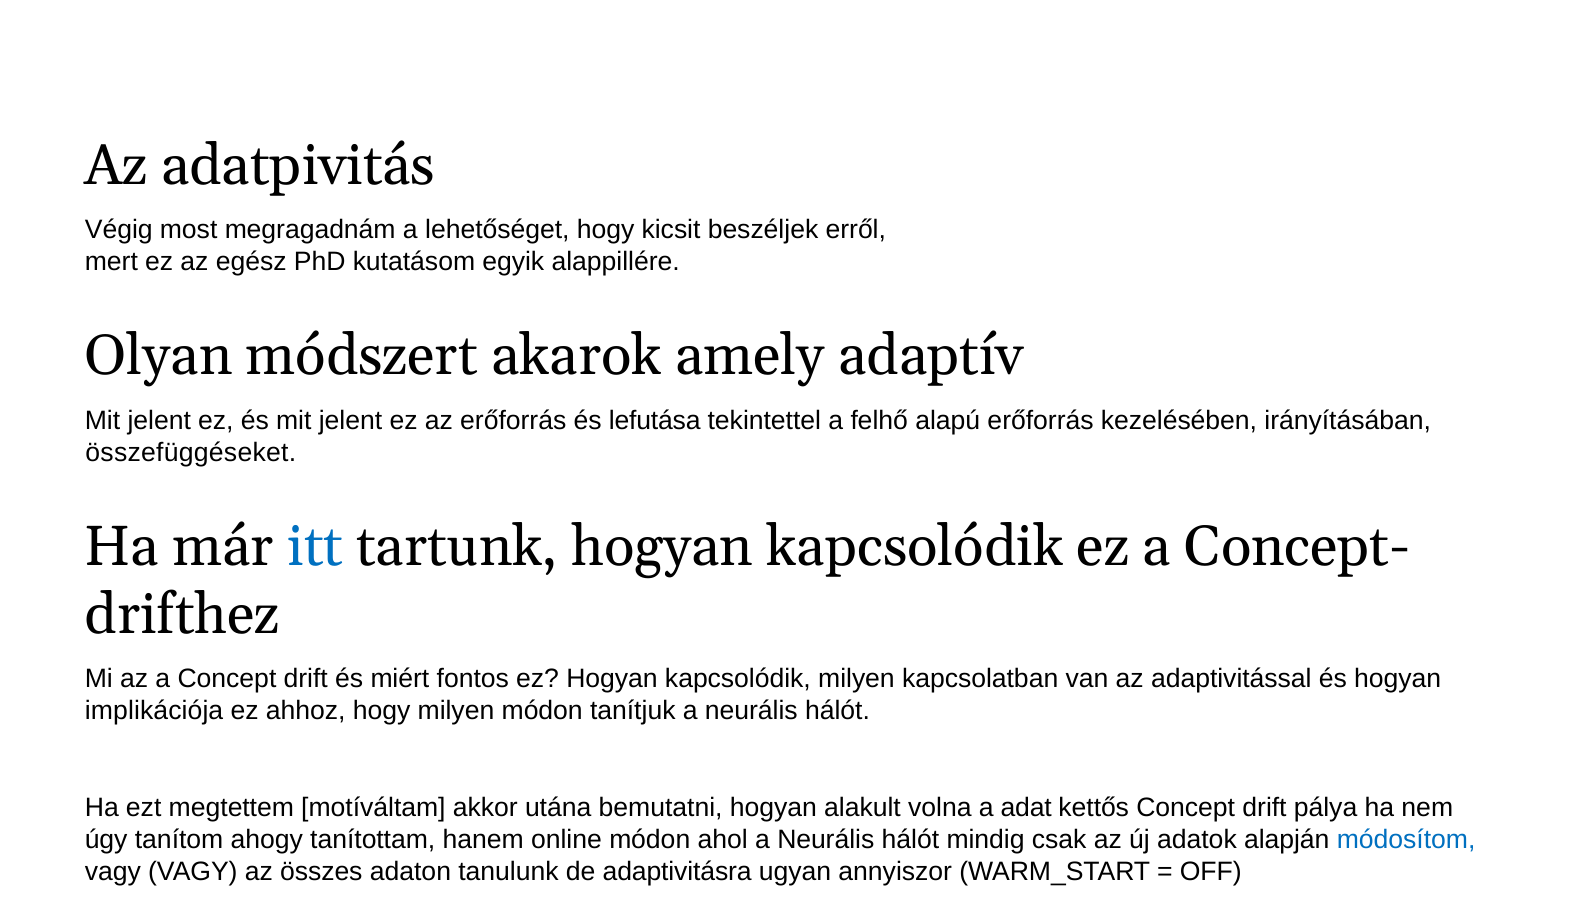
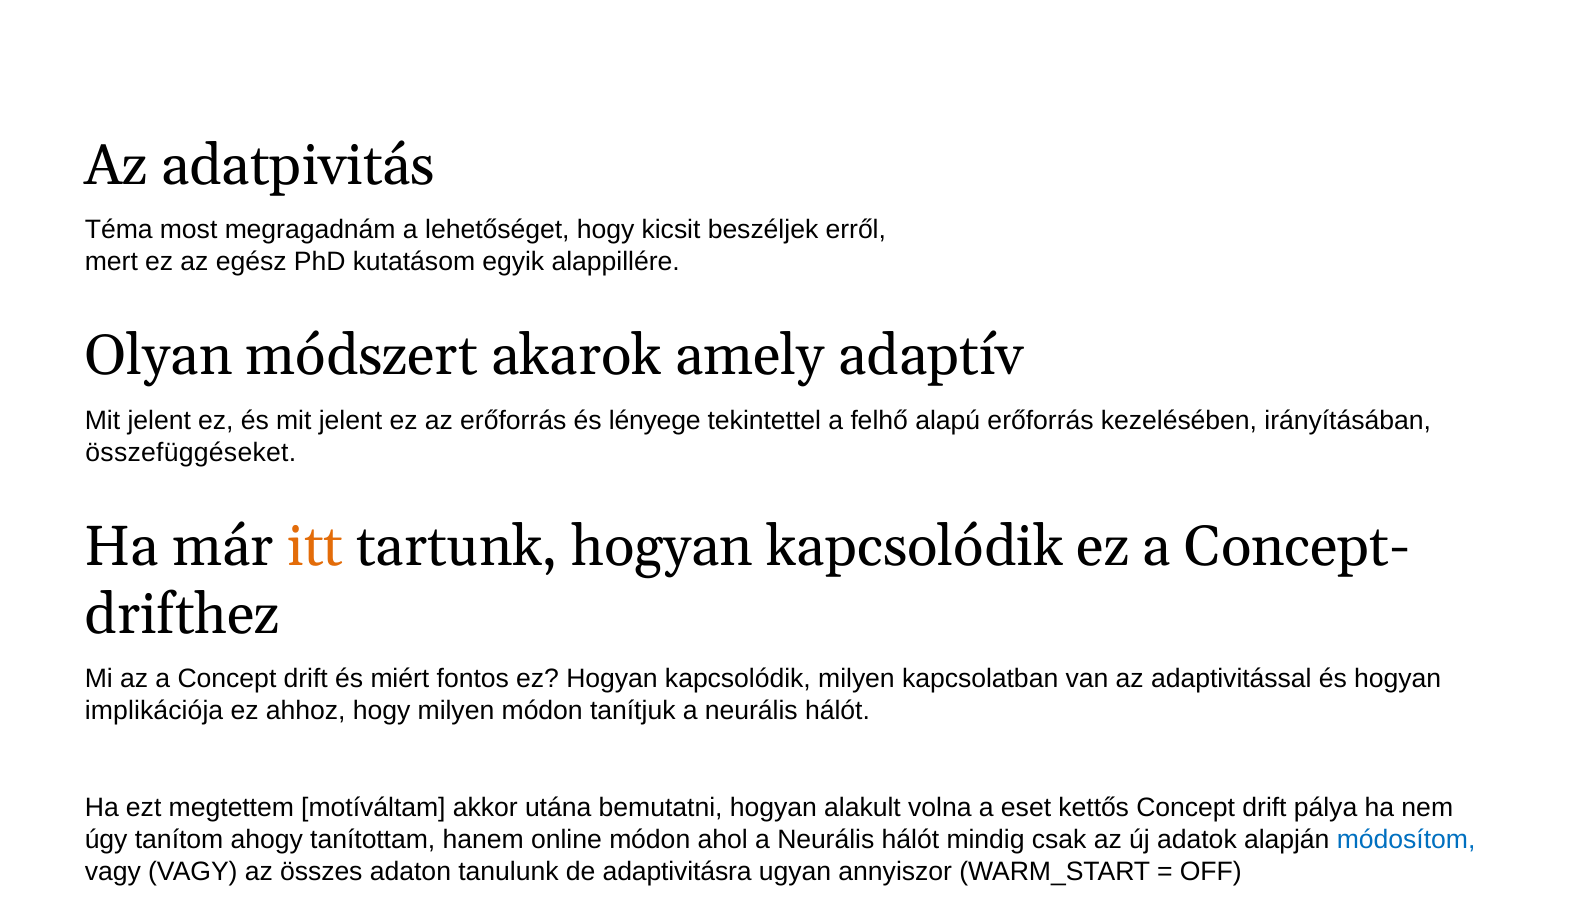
Végig: Végig -> Téma (119, 230)
lefutása: lefutása -> lényege (655, 420)
itt colour: blue -> orange (315, 546)
adat: adat -> eset (1026, 808)
